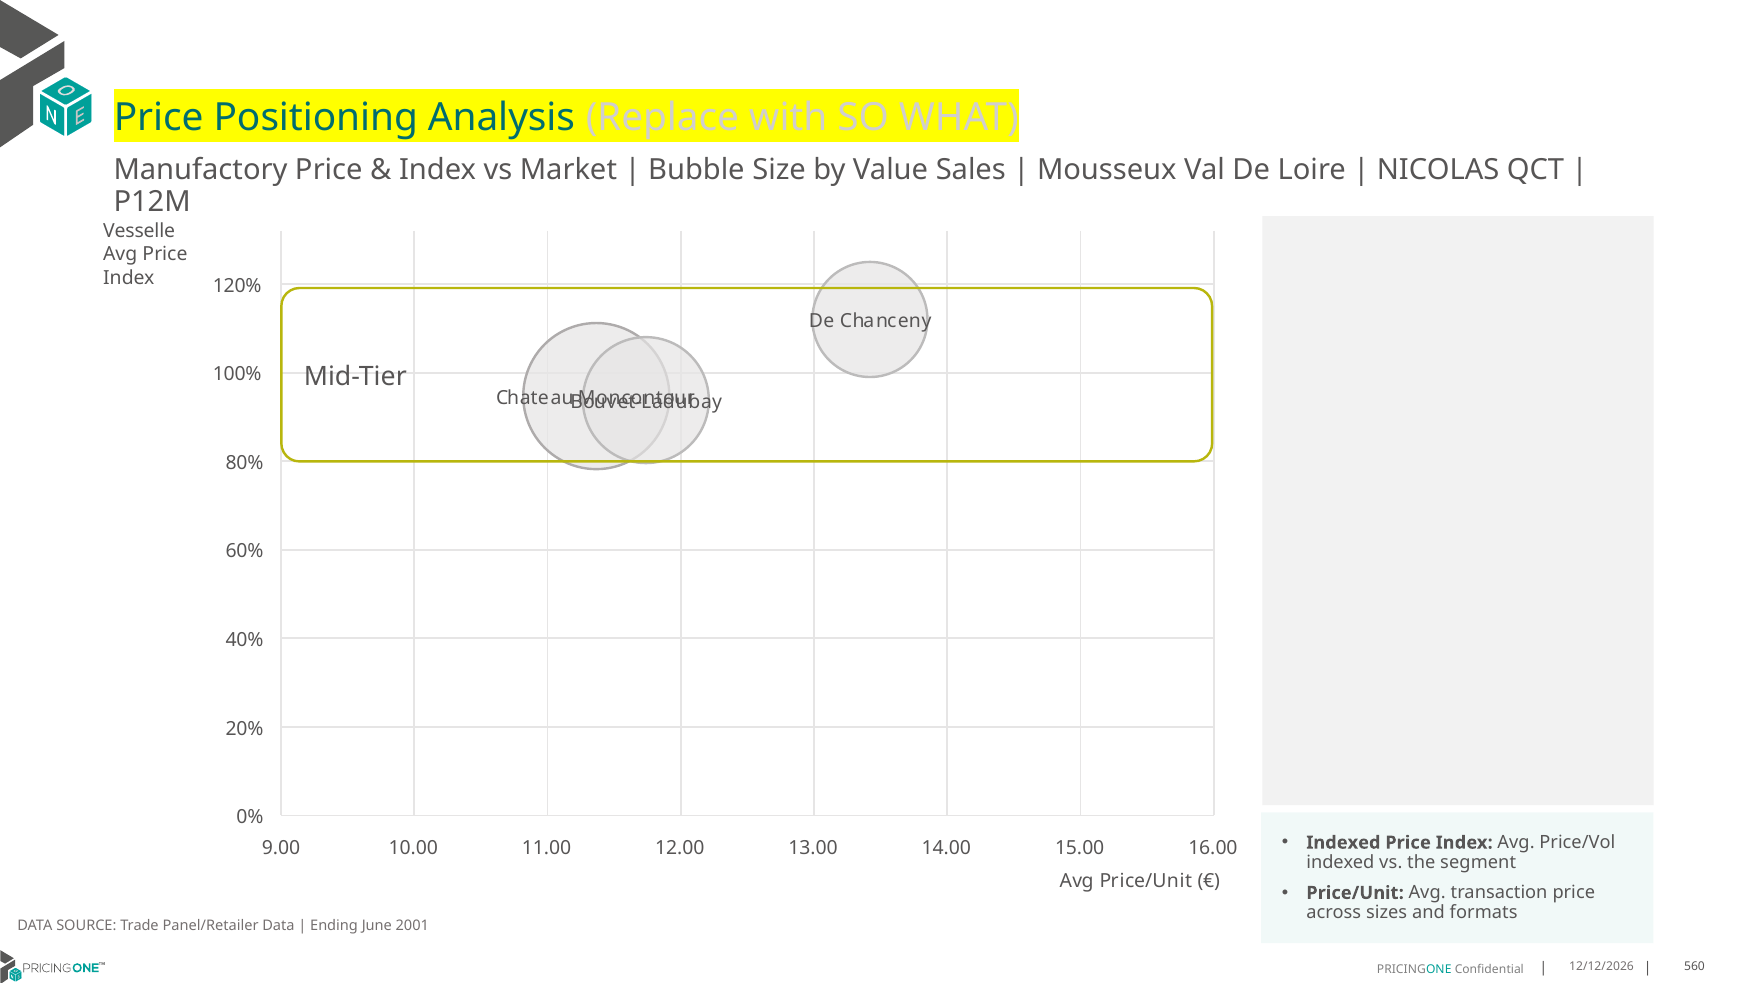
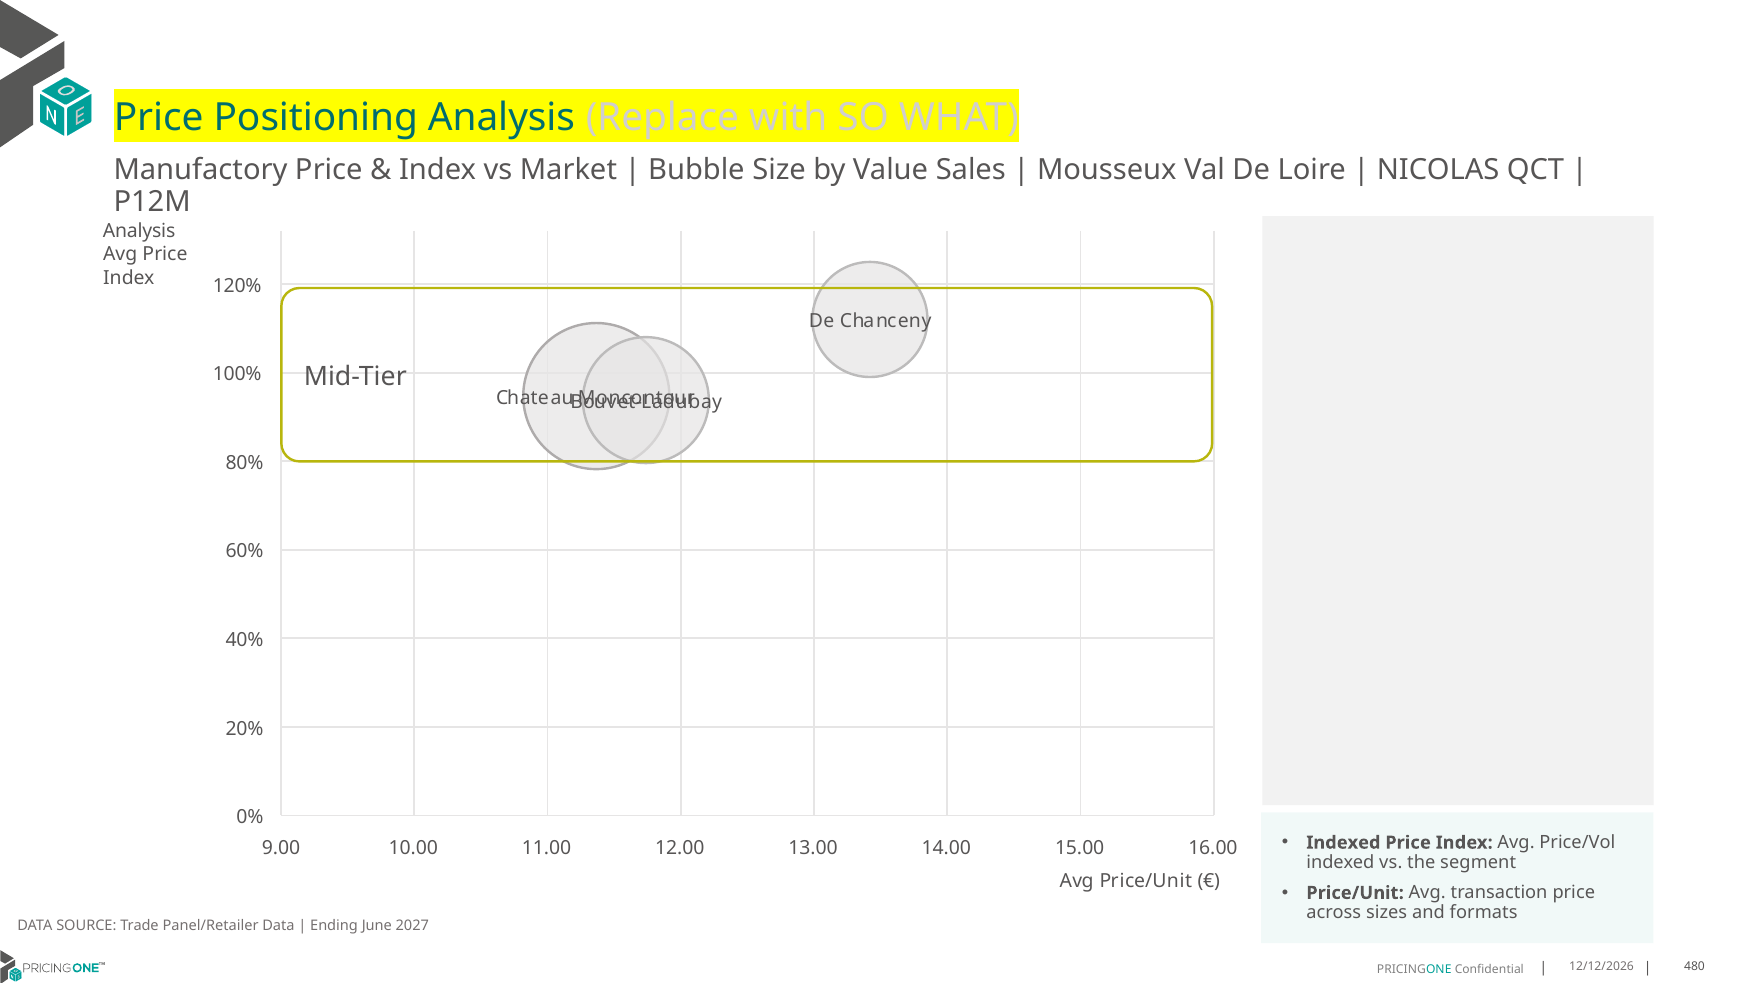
Vesselle: Vesselle -> Analysis (139, 231)
2001: 2001 -> 2027 (412, 926)
560: 560 -> 480 (1694, 967)
